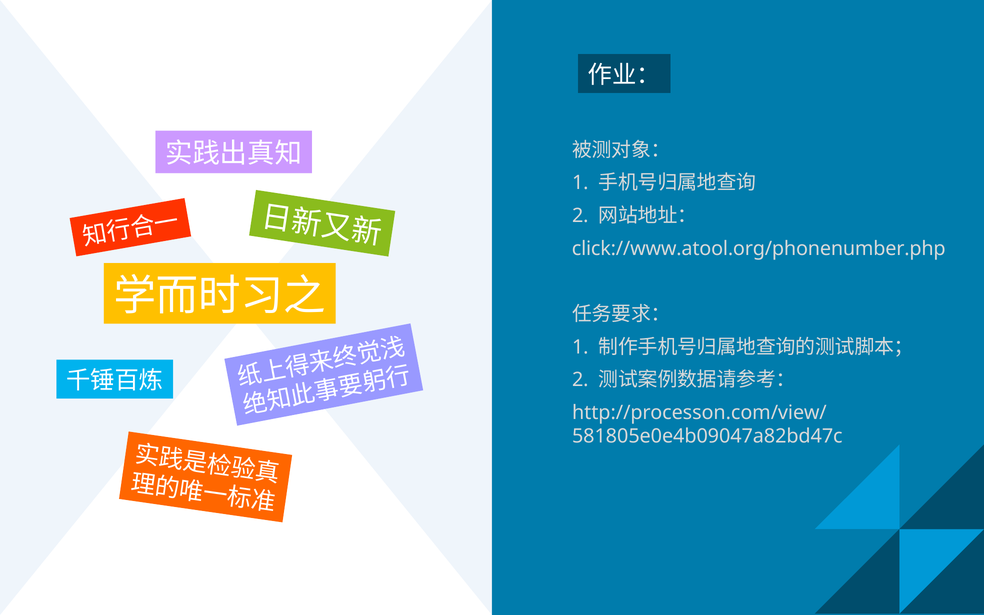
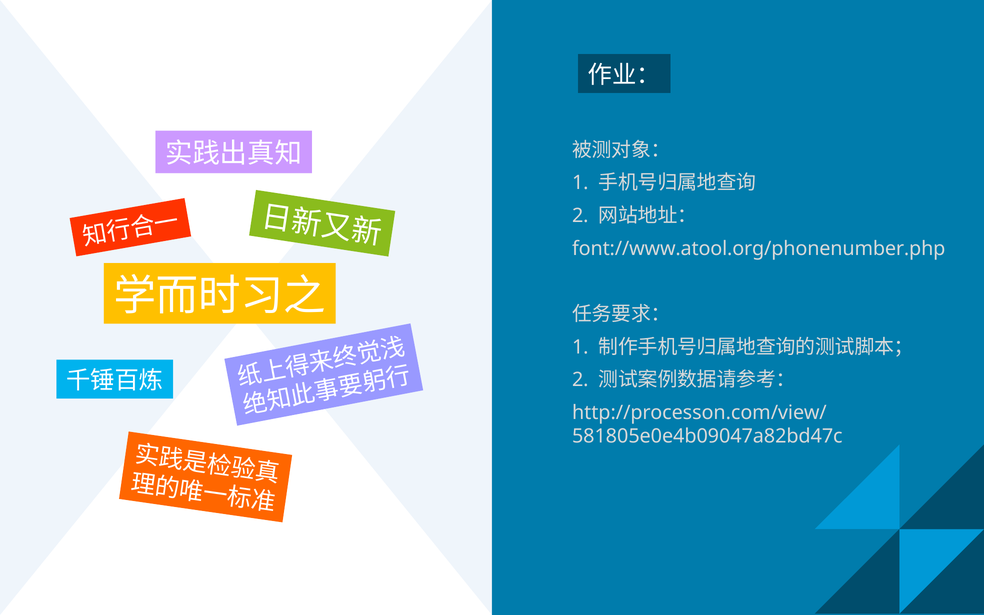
click://www.atool.org/phonenumber.php: click://www.atool.org/phonenumber.php -> font://www.atool.org/phonenumber.php (759, 249)
